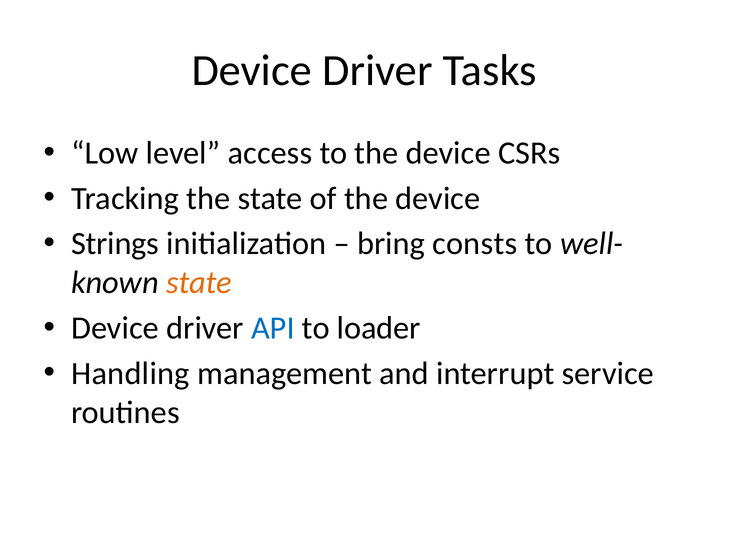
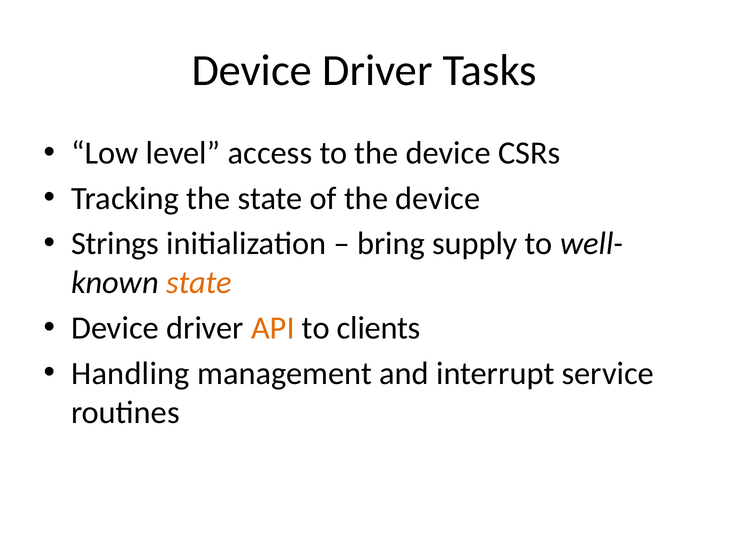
consts: consts -> supply (475, 244)
API colour: blue -> orange (273, 328)
loader: loader -> clients (379, 328)
